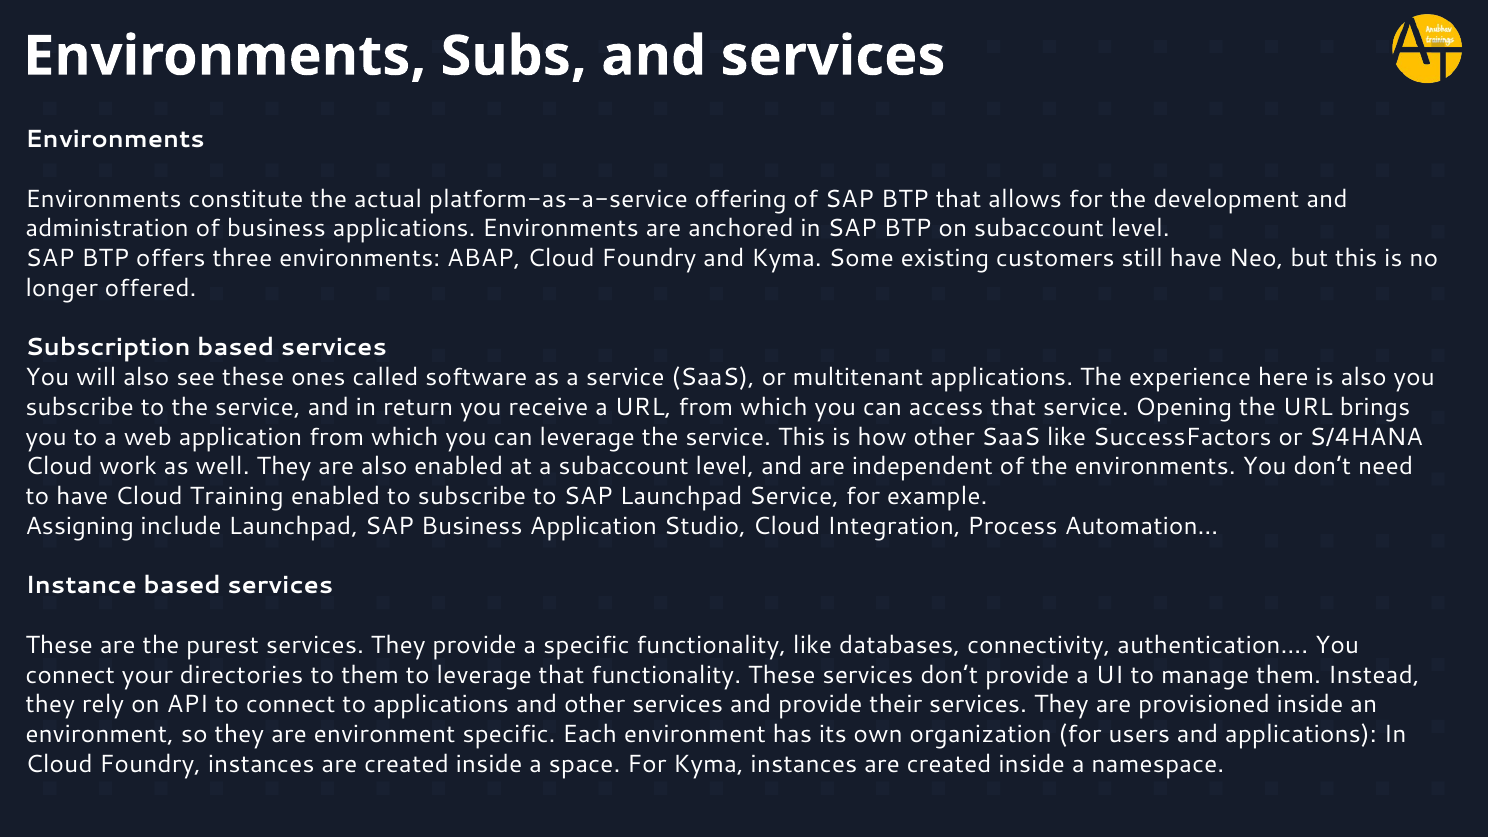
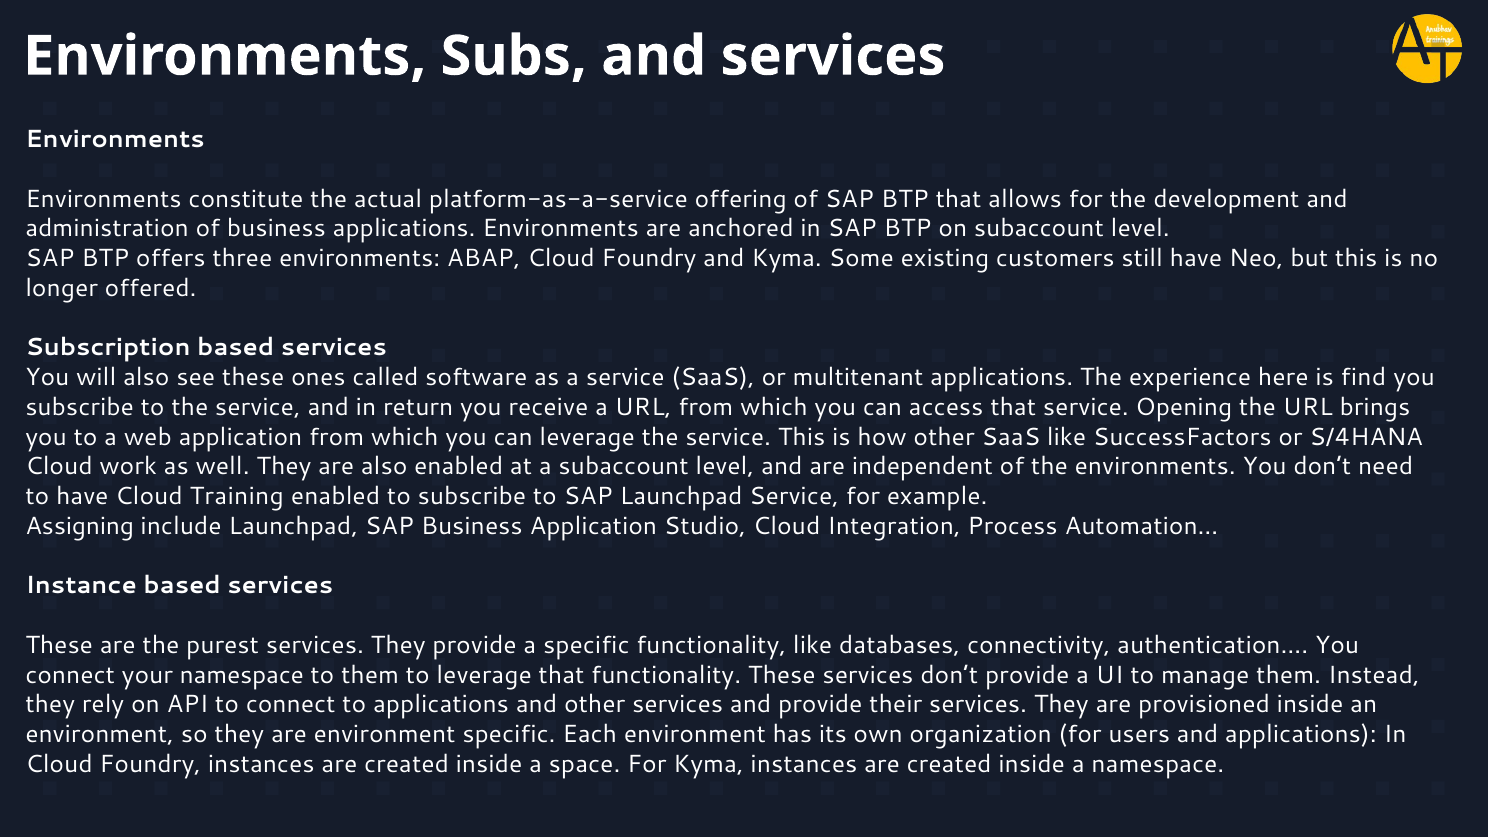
is also: also -> find (1363, 378)
your directories: directories -> namespace (242, 675)
